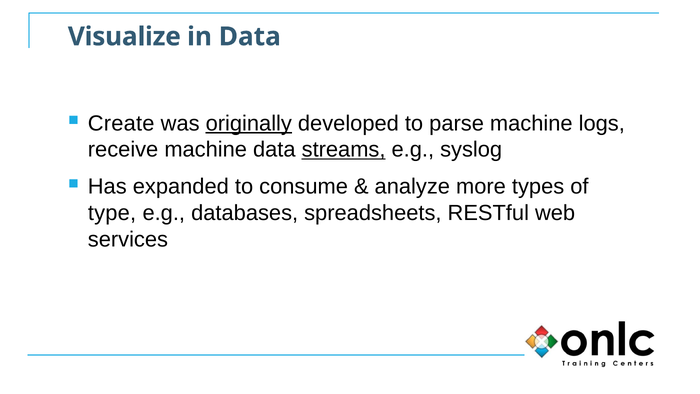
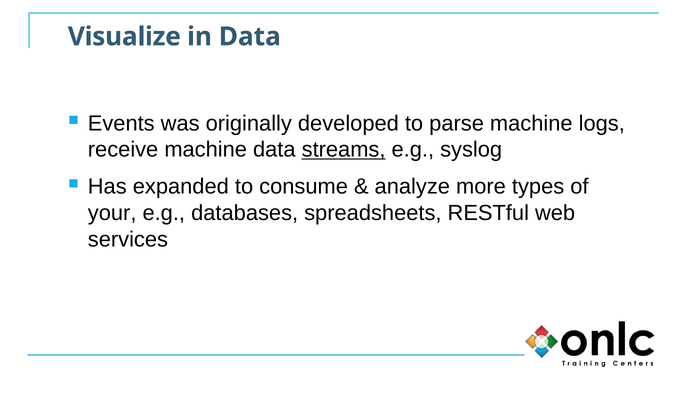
Create: Create -> Events (121, 123)
originally underline: present -> none (249, 123)
type: type -> your (112, 213)
